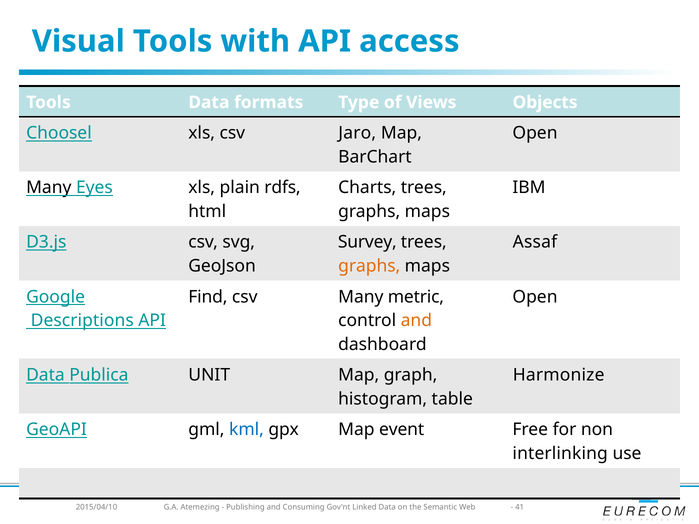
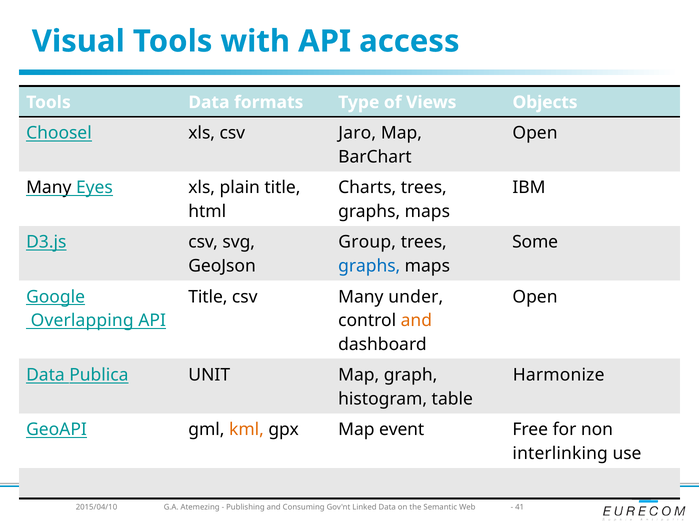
plain rdfs: rdfs -> title (282, 188)
Survey: Survey -> Group (367, 242)
Assaf: Assaf -> Some (535, 242)
graphs colour: orange -> blue (369, 266)
Find: Find -> Title (208, 297)
metric: metric -> under (416, 297)
Descriptions: Descriptions -> Overlapping (82, 321)
kml colour: blue -> orange (246, 430)
